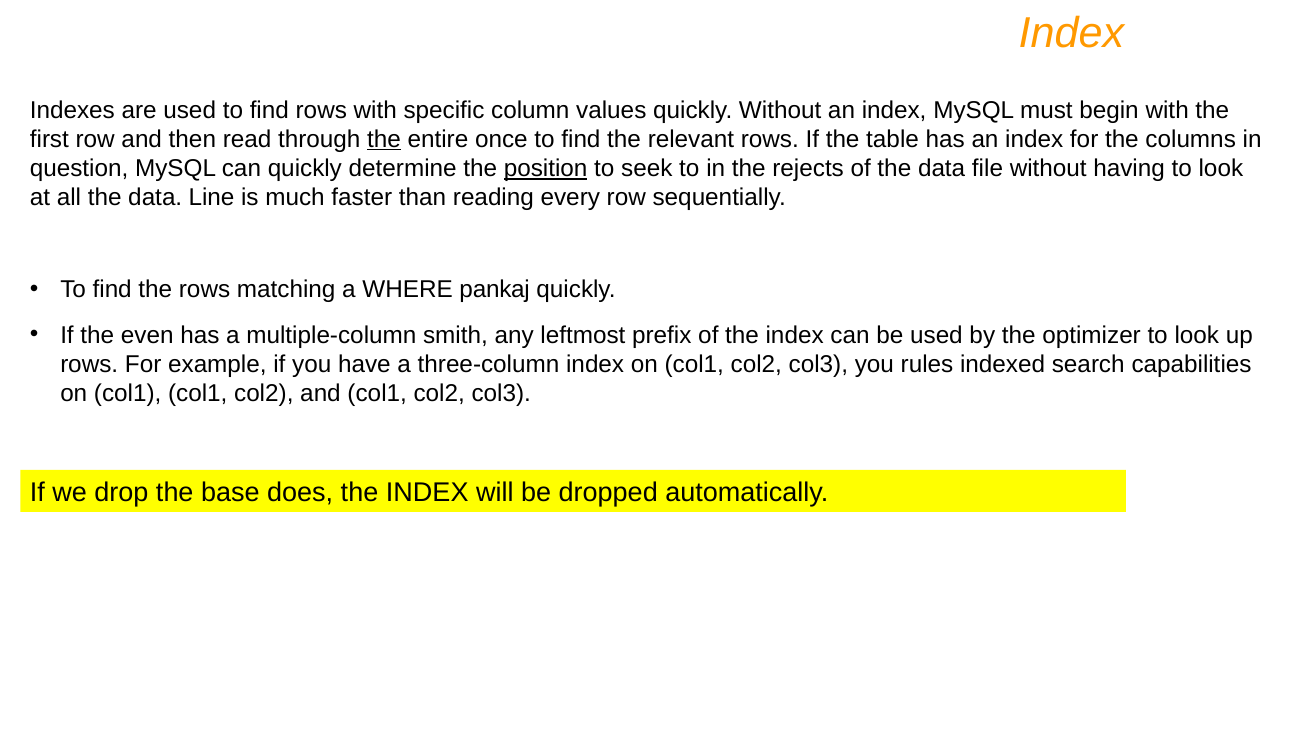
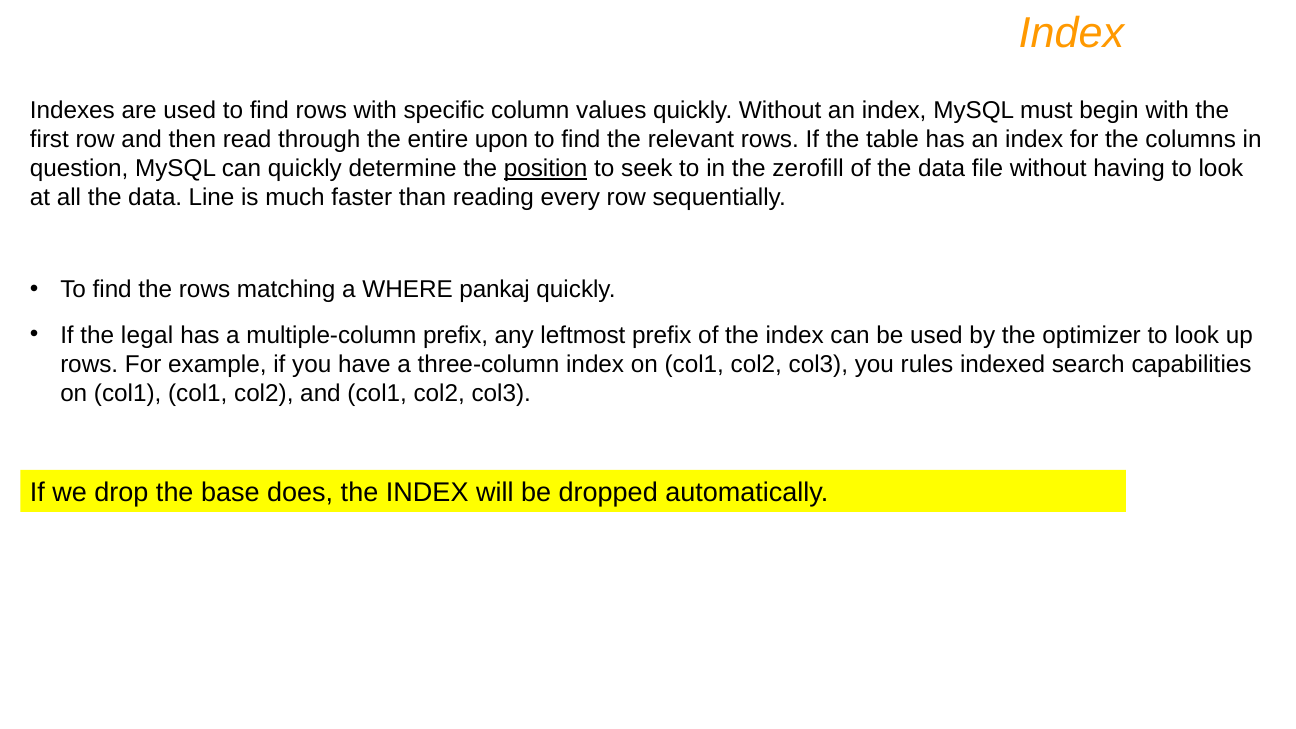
the underline: present -> none (384, 139)
once: once -> upon (501, 139)
rejects: rejects -> zerofill (808, 168)
even: even -> legal (147, 335)
multiple-column smith: smith -> prefix (456, 335)
